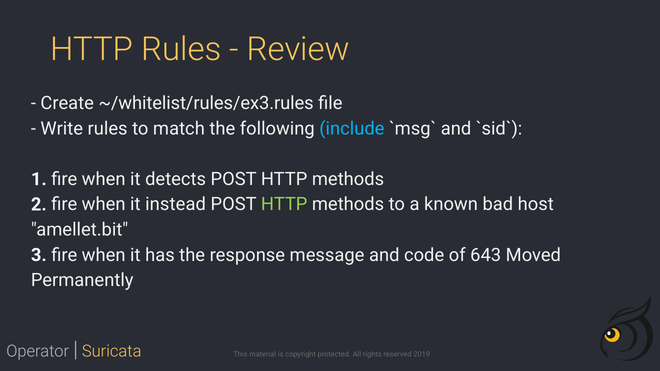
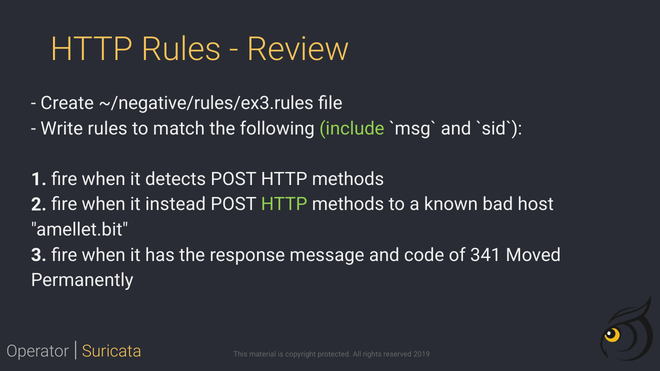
~/whitelist/rules/ex3.rules: ~/whitelist/rules/ex3.rules -> ~/negative/rules/ex3.rules (206, 103)
include colour: light blue -> light green (352, 129)
643: 643 -> 341 (486, 255)
